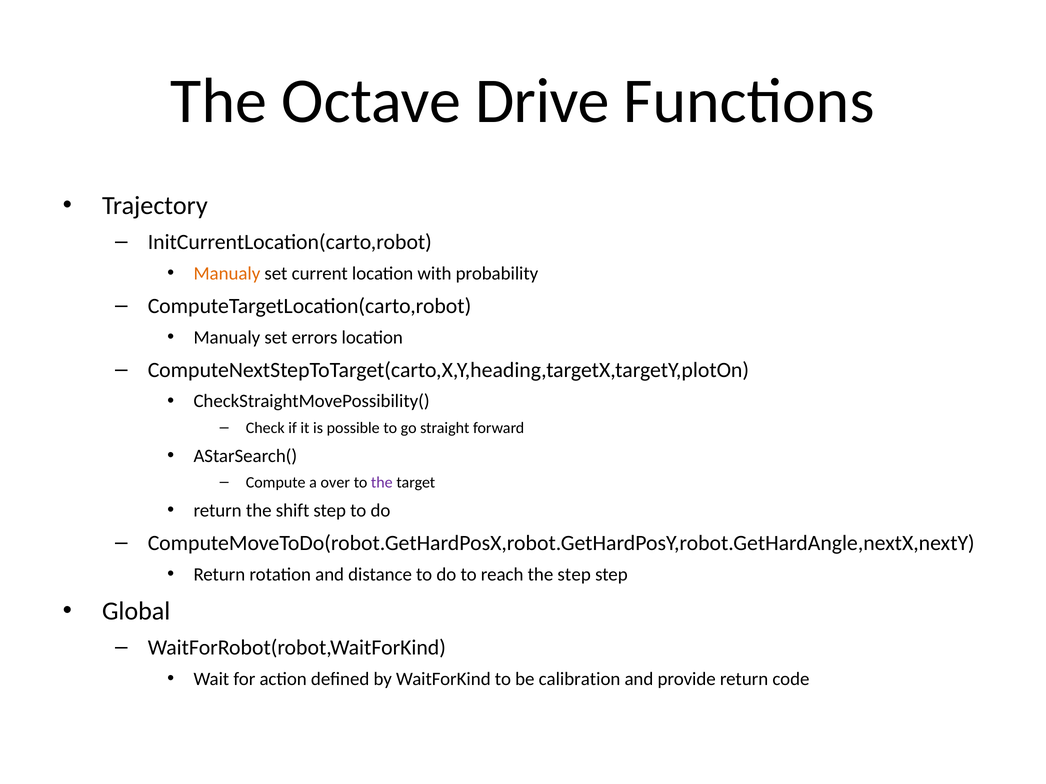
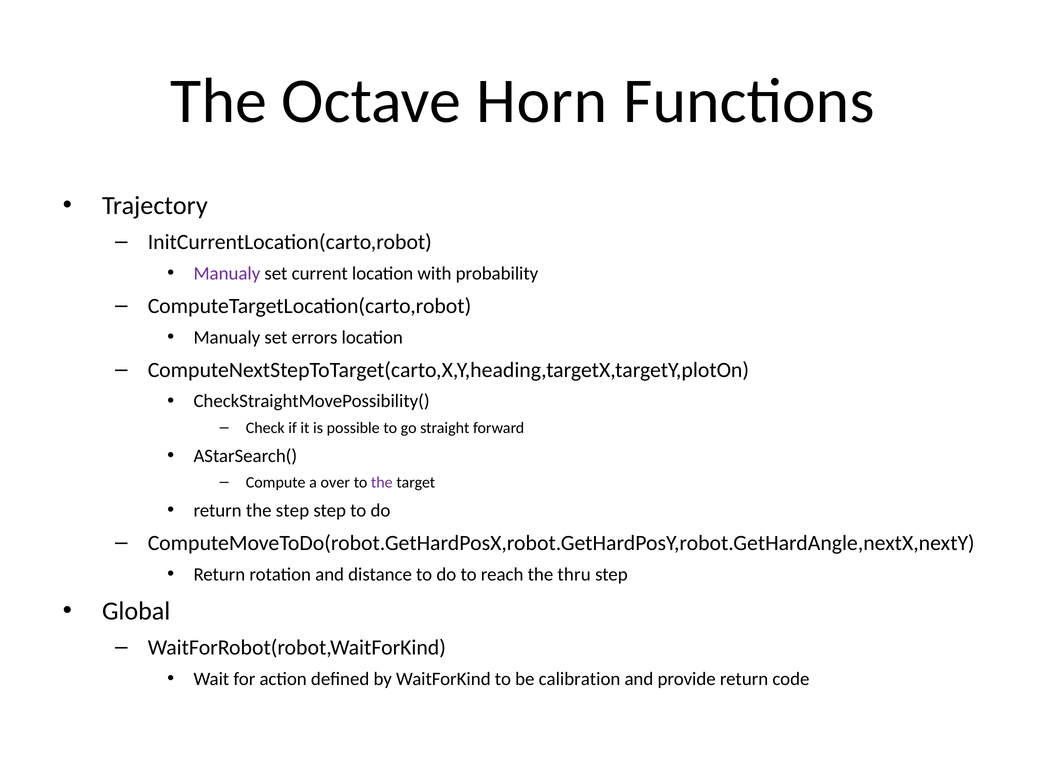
Drive: Drive -> Horn (542, 101)
Manualy colour: orange -> purple (227, 274)
the shift: shift -> step (292, 511)
the step: step -> thru (574, 575)
